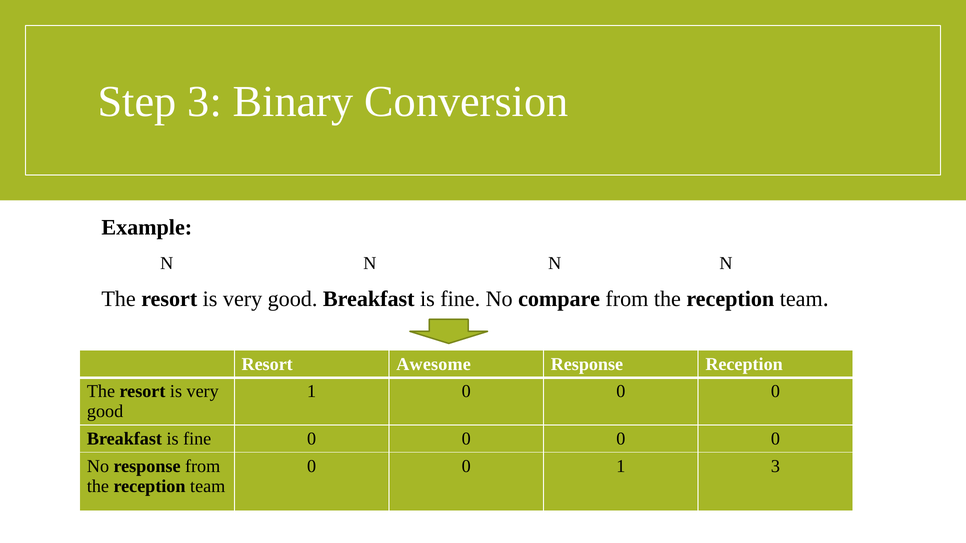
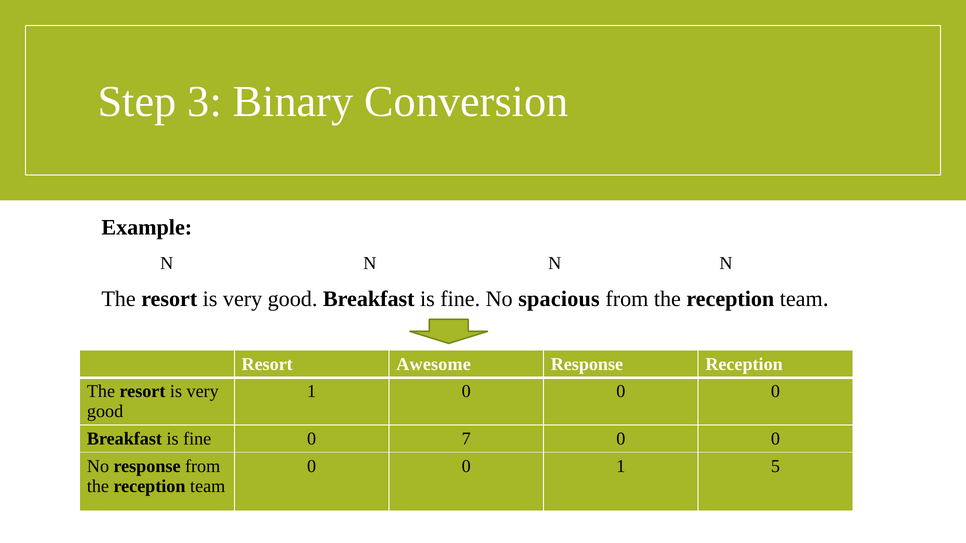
compare: compare -> spacious (559, 299)
fine 0 0: 0 -> 7 (466, 439)
1 3: 3 -> 5 (775, 466)
